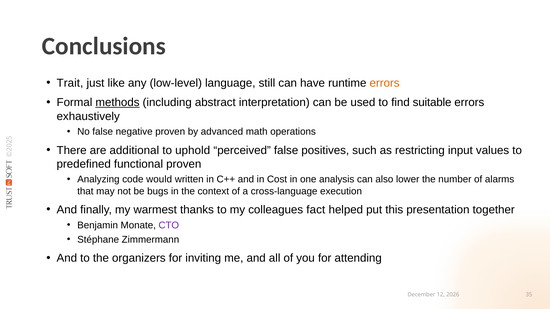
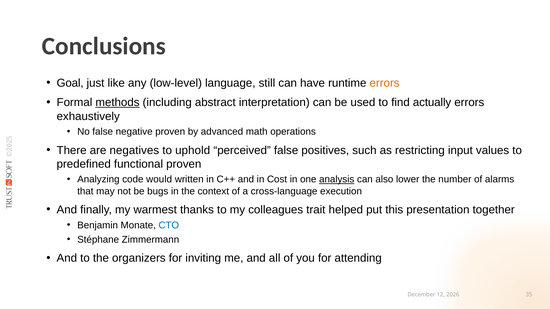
Trait: Trait -> Goal (70, 83)
suitable: suitable -> actually (432, 103)
additional: additional -> negatives (134, 150)
analysis underline: none -> present (337, 180)
fact: fact -> trait (316, 210)
CTO colour: purple -> blue (169, 225)
